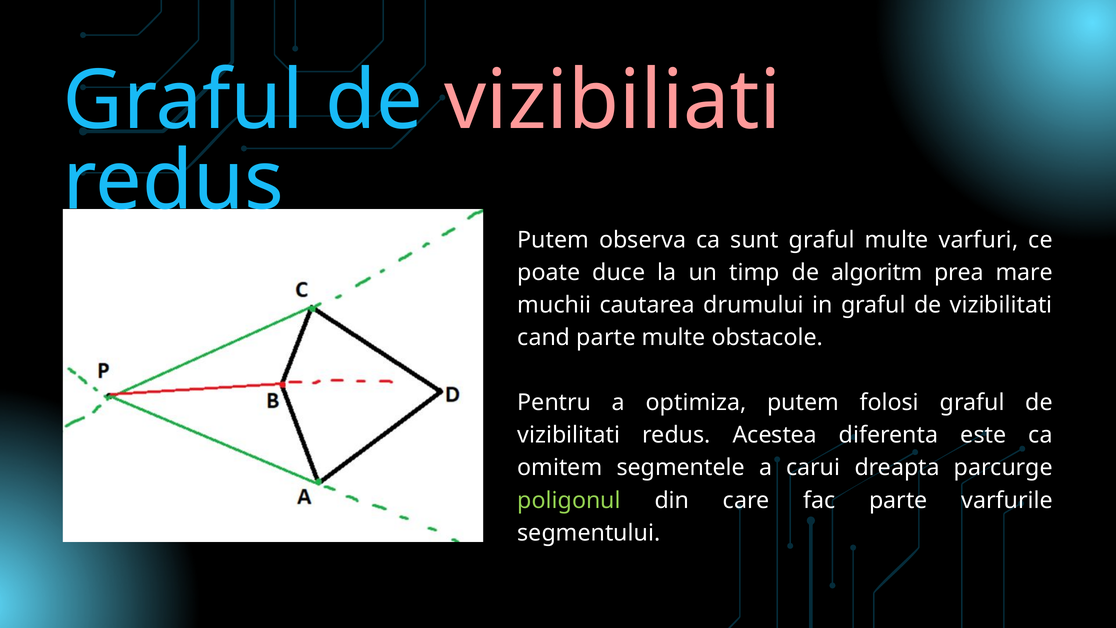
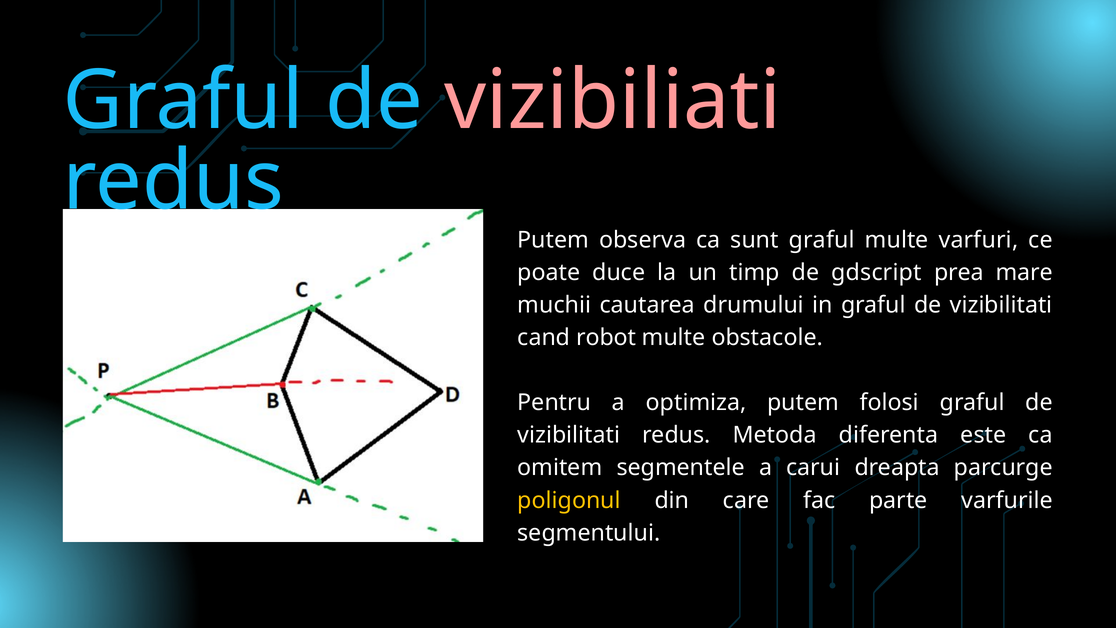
algoritm: algoritm -> gdscript (877, 272)
cand parte: parte -> robot (606, 337)
Acestea: Acestea -> Metoda (775, 435)
poligonul colour: light green -> yellow (569, 500)
